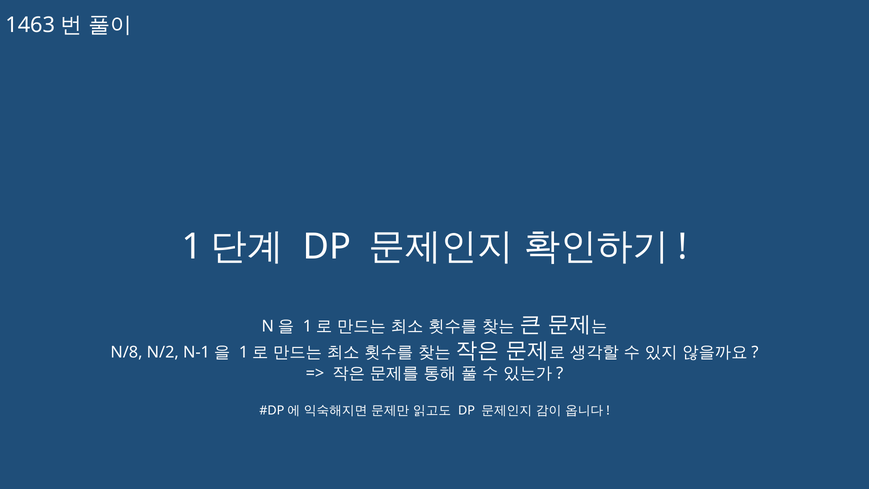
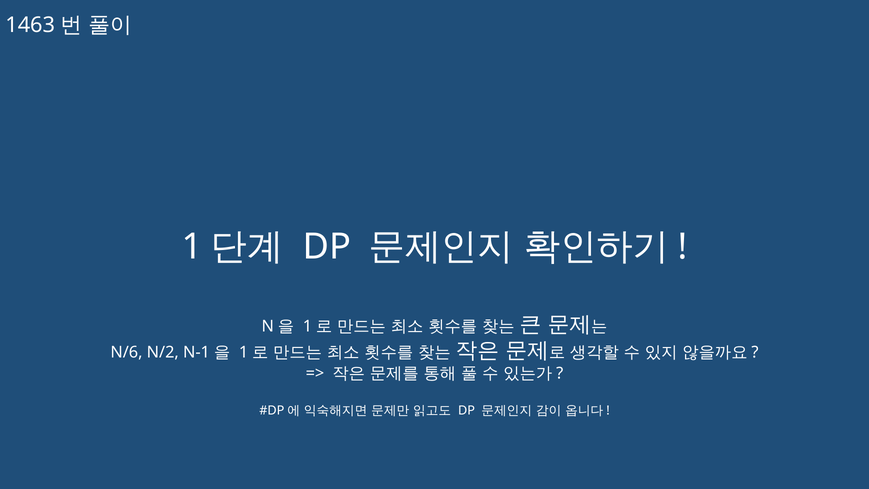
N/8: N/8 -> N/6 (126, 352)
